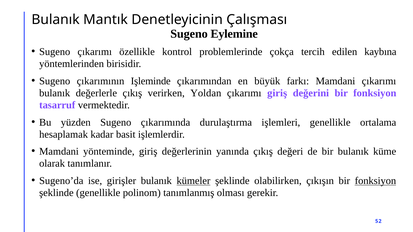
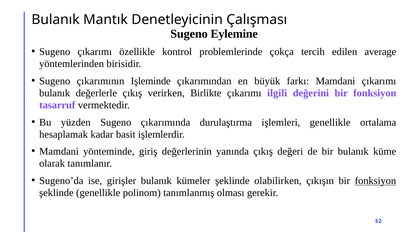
kaybına: kaybına -> average (380, 52)
Yoldan: Yoldan -> Birlikte (206, 93)
çıkarımı giriş: giriş -> ilgili (277, 93)
kümeler underline: present -> none (194, 181)
